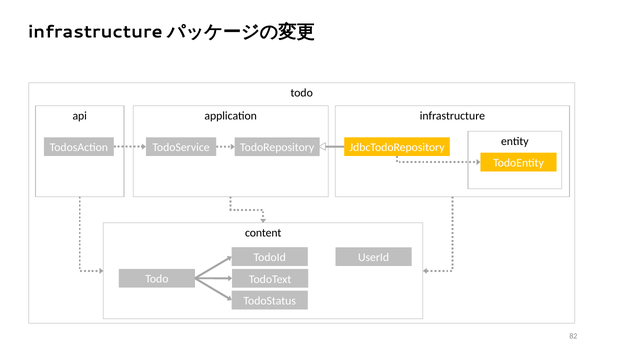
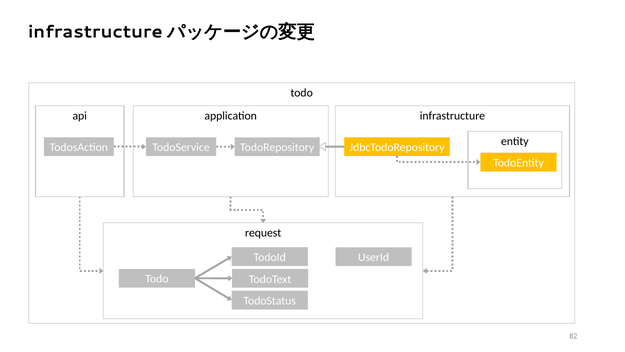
content: content -> request (263, 233)
